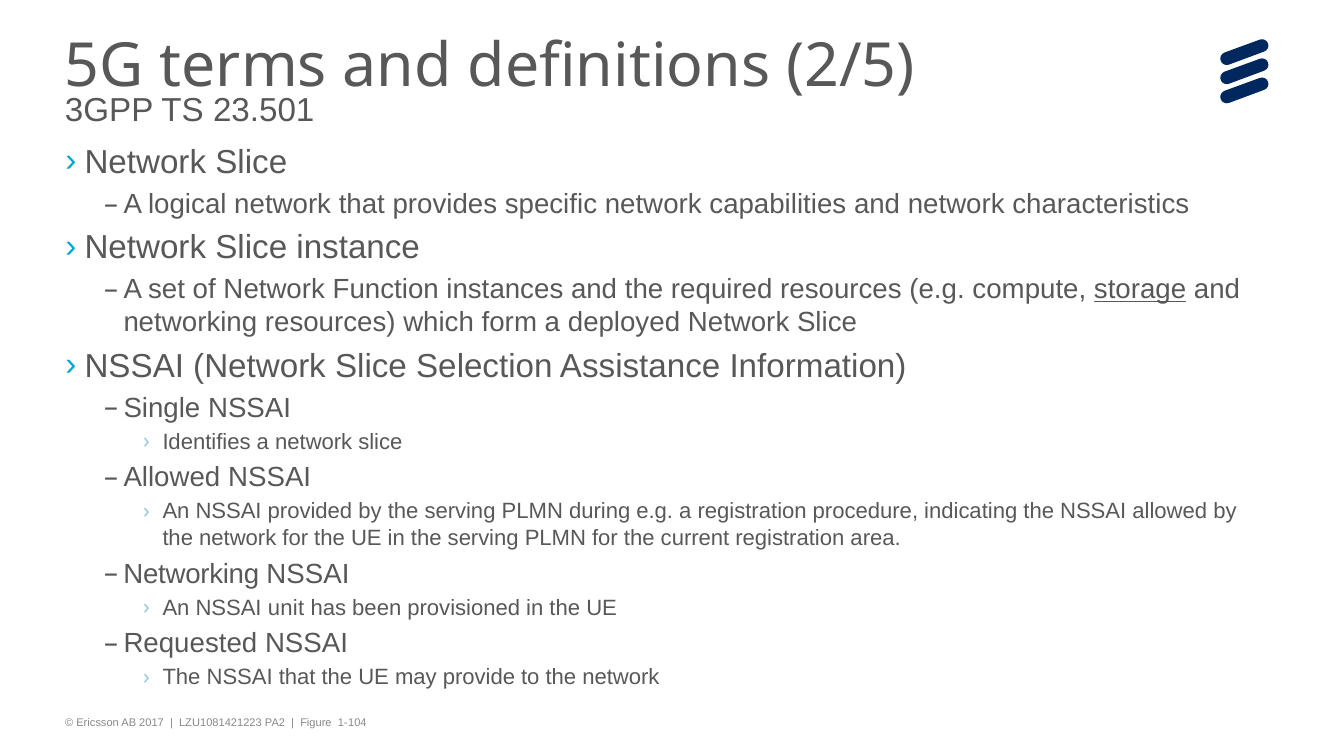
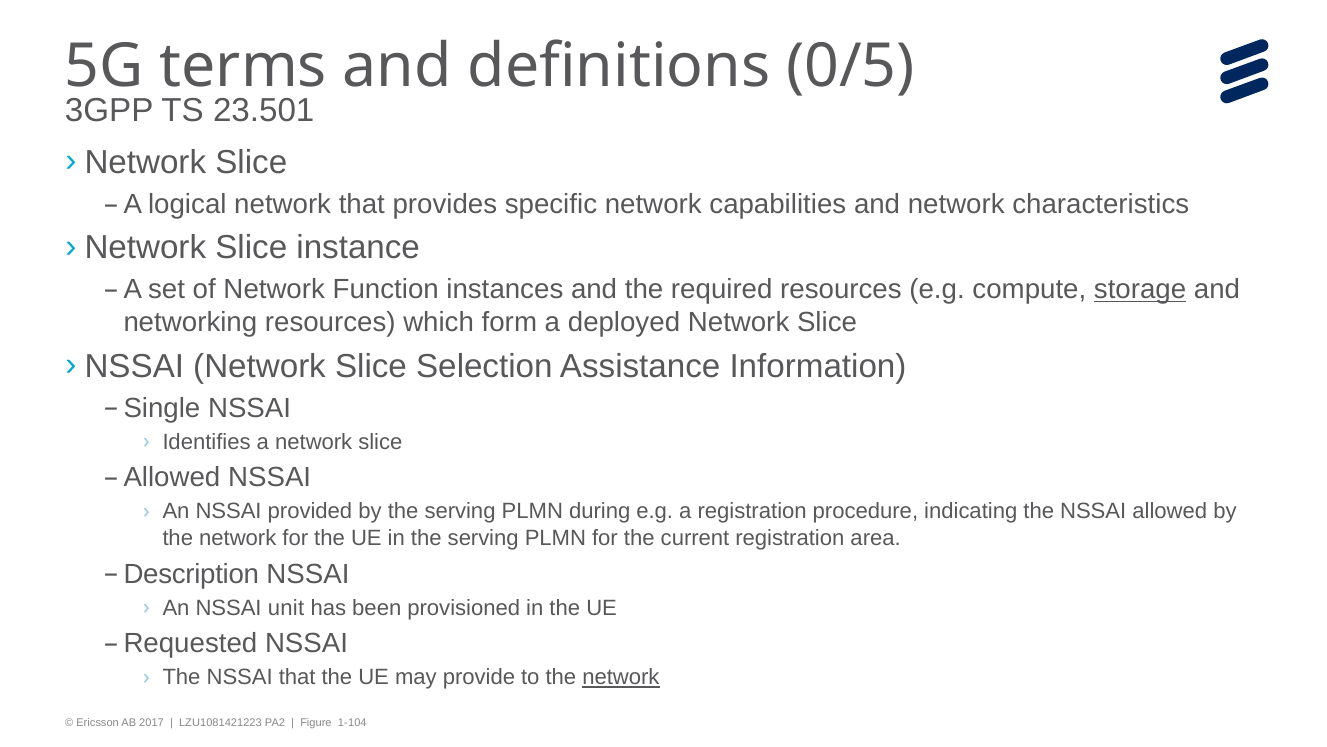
2/5: 2/5 -> 0/5 (850, 67)
Networking: Networking -> Description (191, 574)
network underline: none -> present (621, 677)
